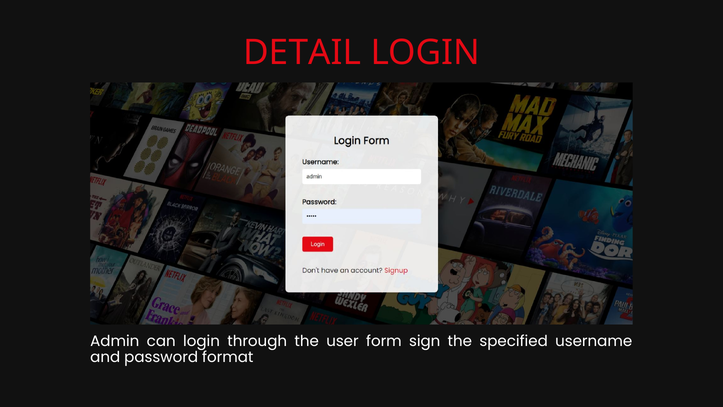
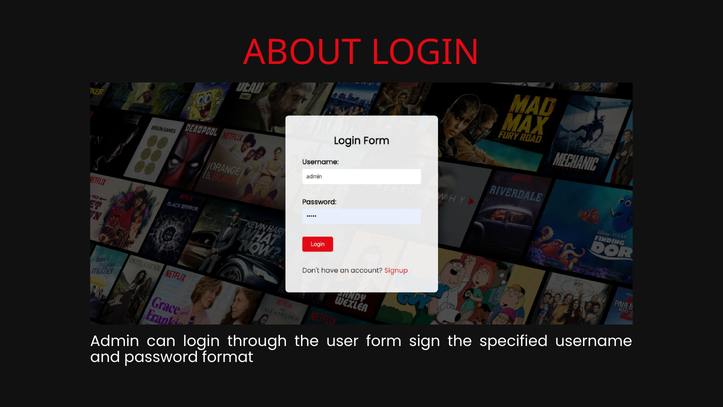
DETAIL: DETAIL -> ABOUT (302, 52)
